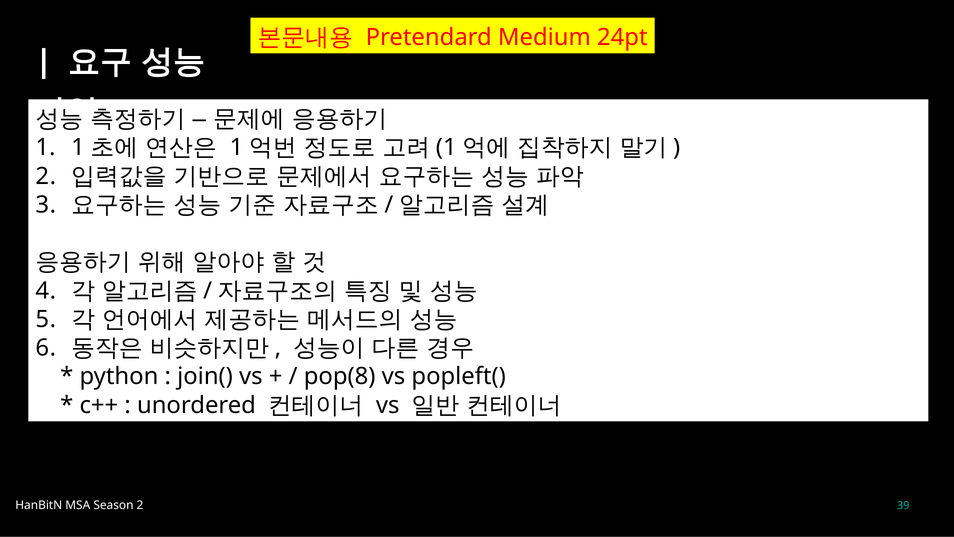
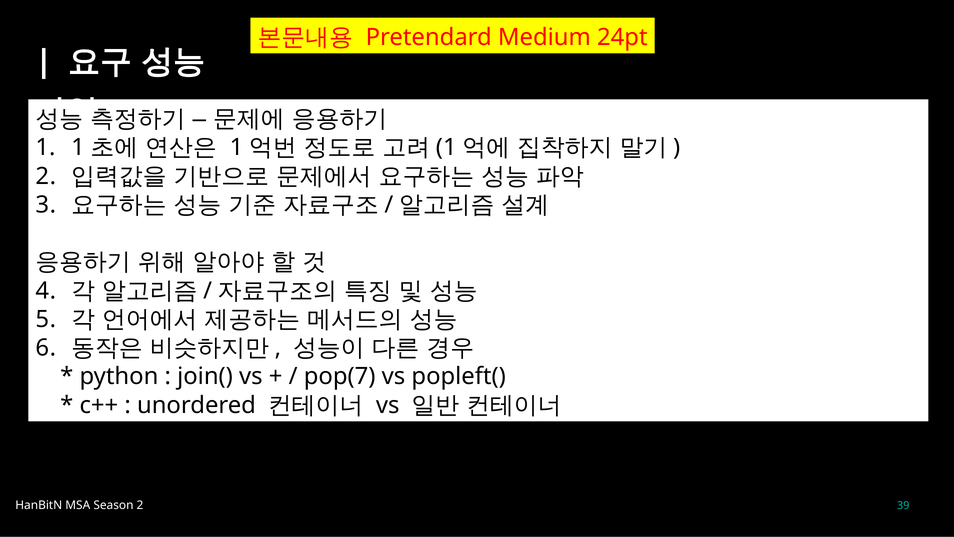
pop(8: pop(8 -> pop(7 (340, 376)
